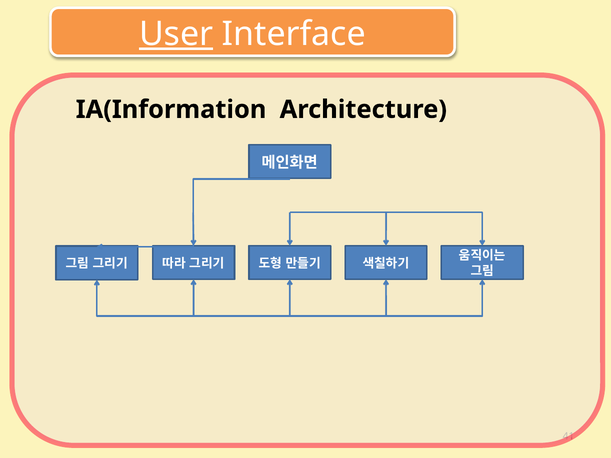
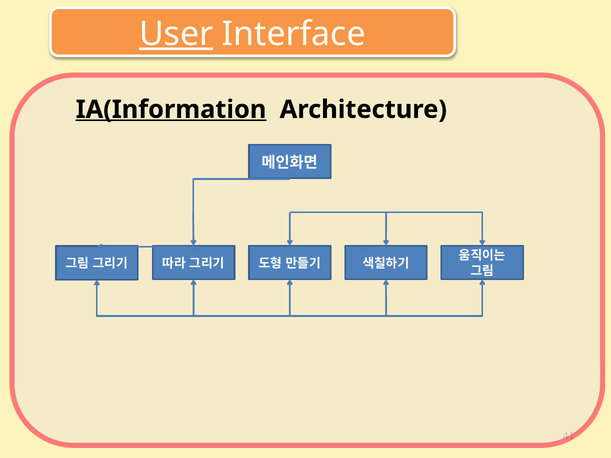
IA(Information underline: none -> present (171, 110)
